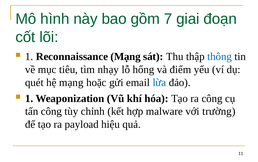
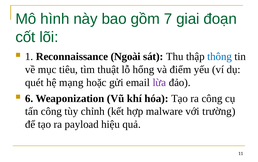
Reconnaissance Mạng: Mạng -> Ngoài (126, 56)
nhạy: nhạy -> thuật (108, 69)
lừa colour: blue -> purple (159, 82)
1: 1 -> 6 (29, 98)
